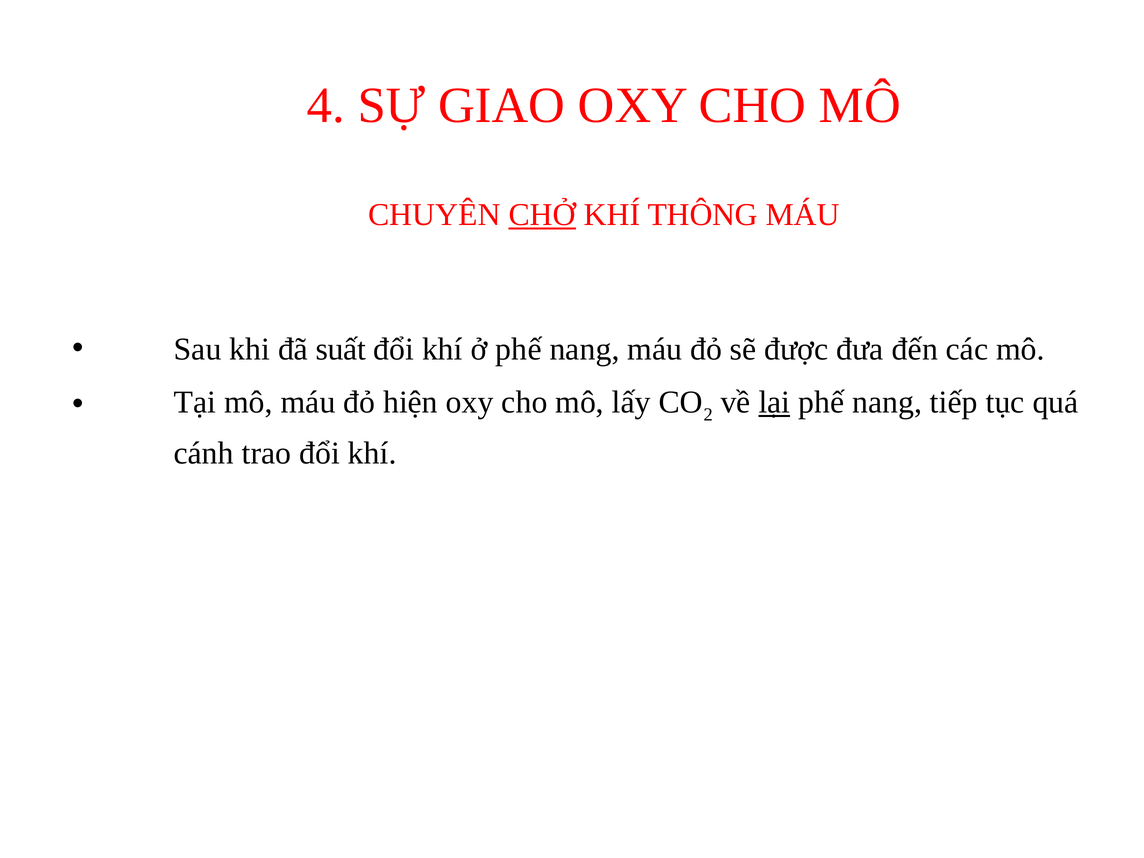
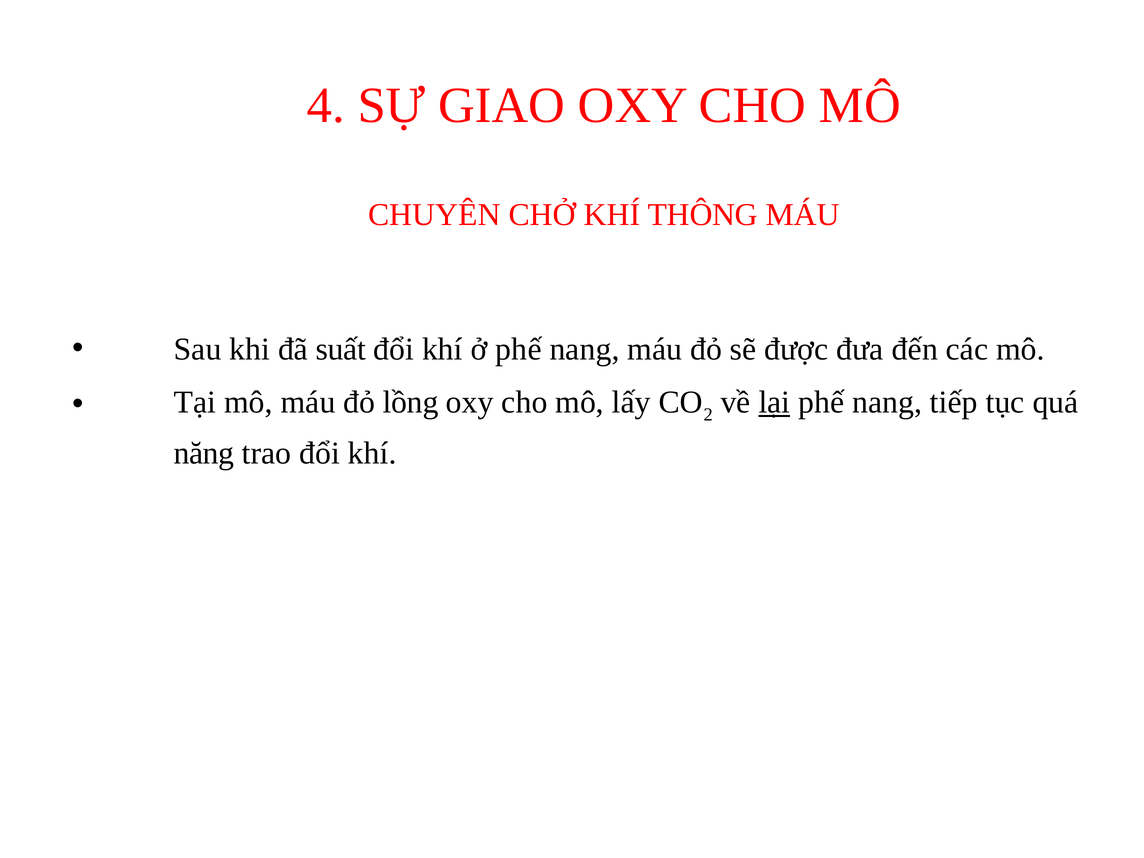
CHỞ underline: present -> none (542, 215)
hiện: hiện -> lồng (411, 402)
cánh: cánh -> năng (204, 453)
